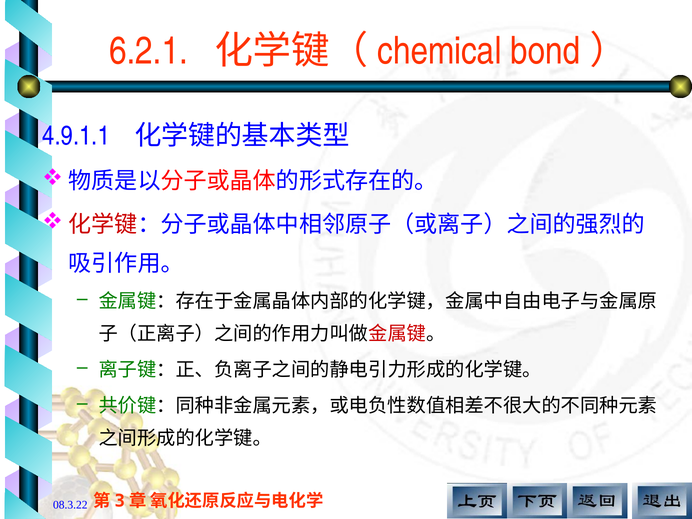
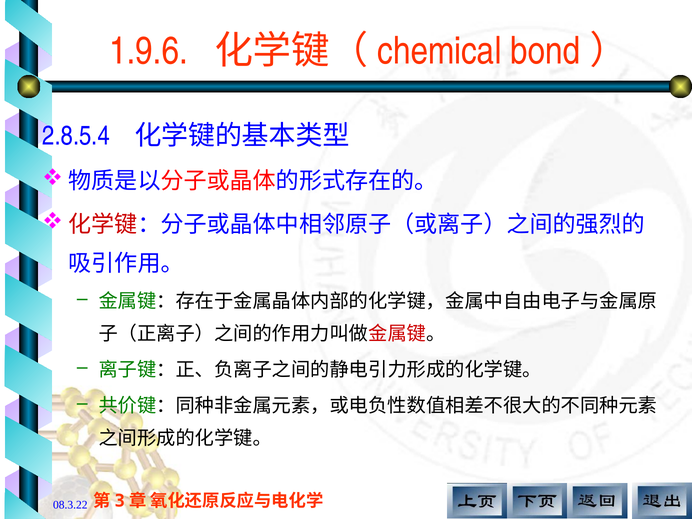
6.2.1: 6.2.1 -> 1.9.6 (148, 51)
4.9.1.1: 4.9.1.1 -> 2.8.5.4 (76, 136)
